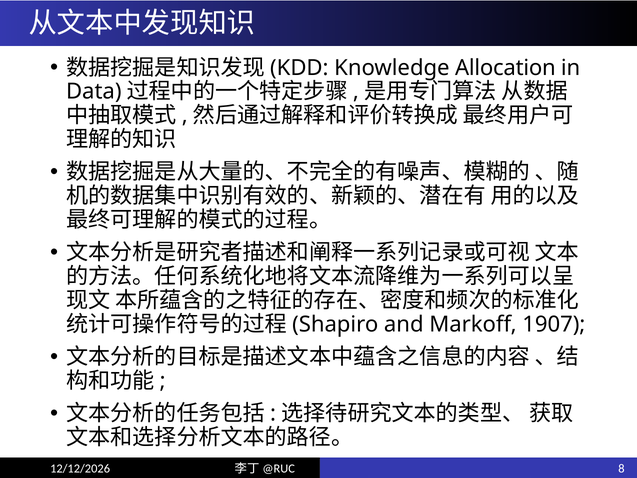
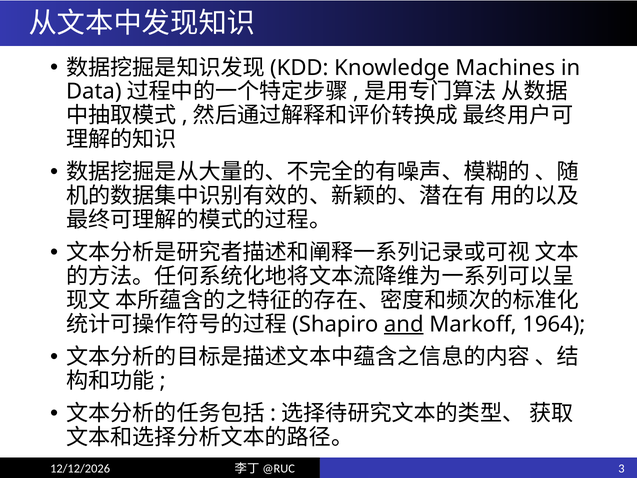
Allocation: Allocation -> Machines (505, 68)
and underline: none -> present (404, 324)
1907: 1907 -> 1964 (554, 324)
8: 8 -> 3 (621, 468)
